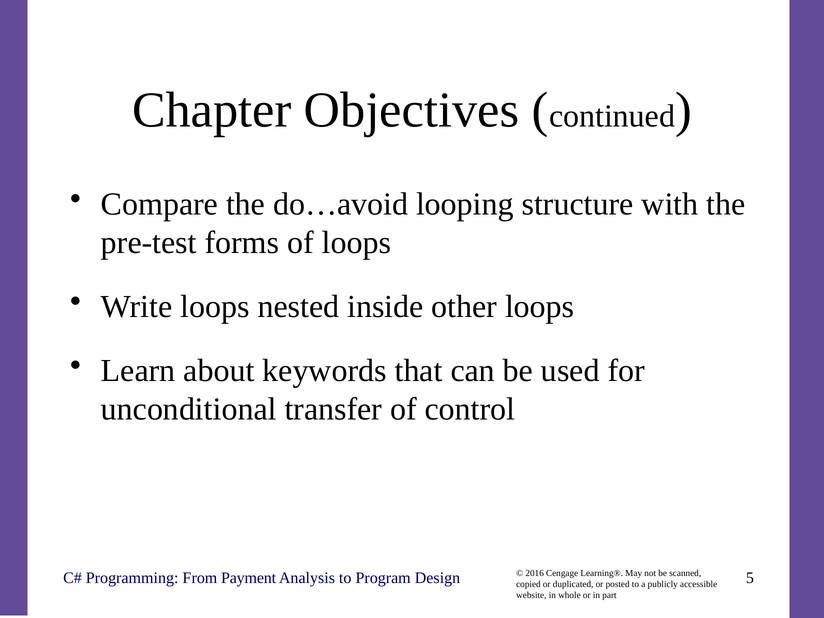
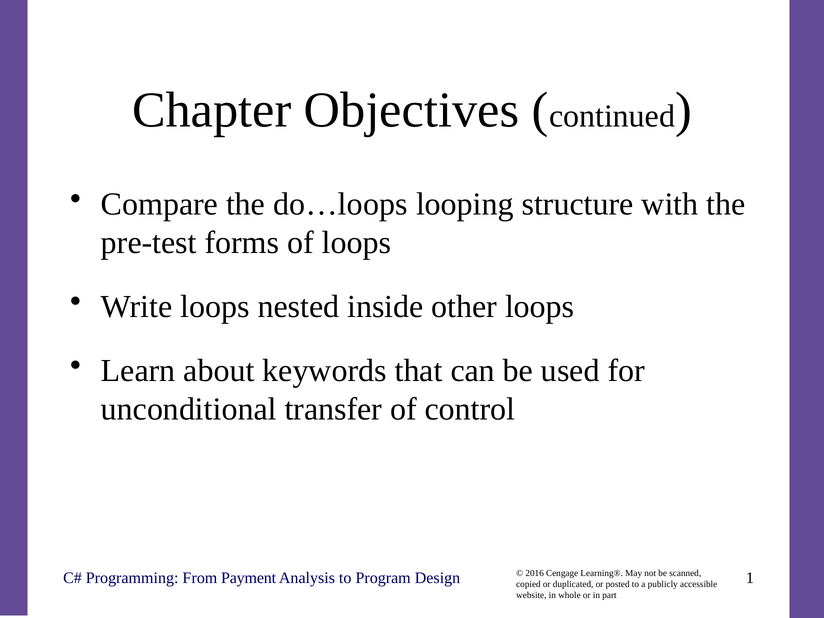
do…avoid: do…avoid -> do…loops (341, 204)
5: 5 -> 1 (750, 578)
